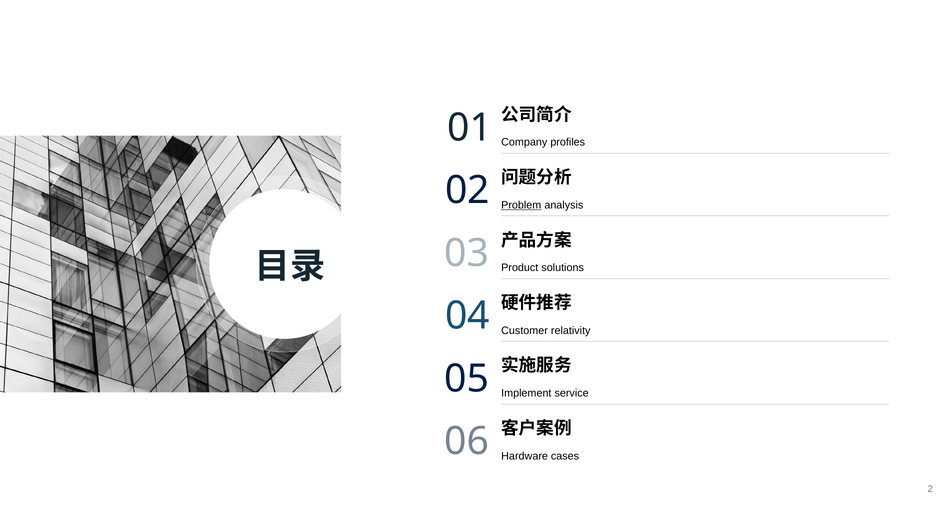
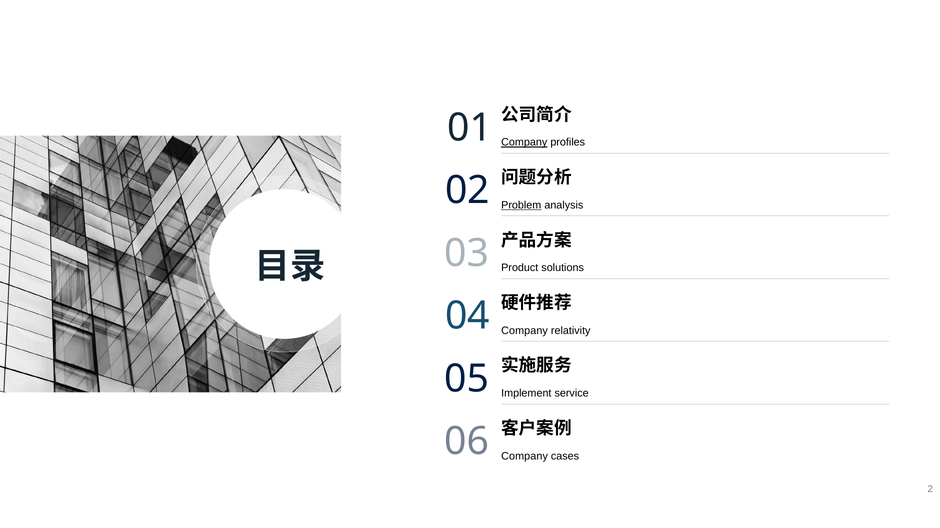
Company underline: none -> present (524, 143)
04 Customer: Customer -> Company (525, 331)
06 Hardware: Hardware -> Company (525, 457)
